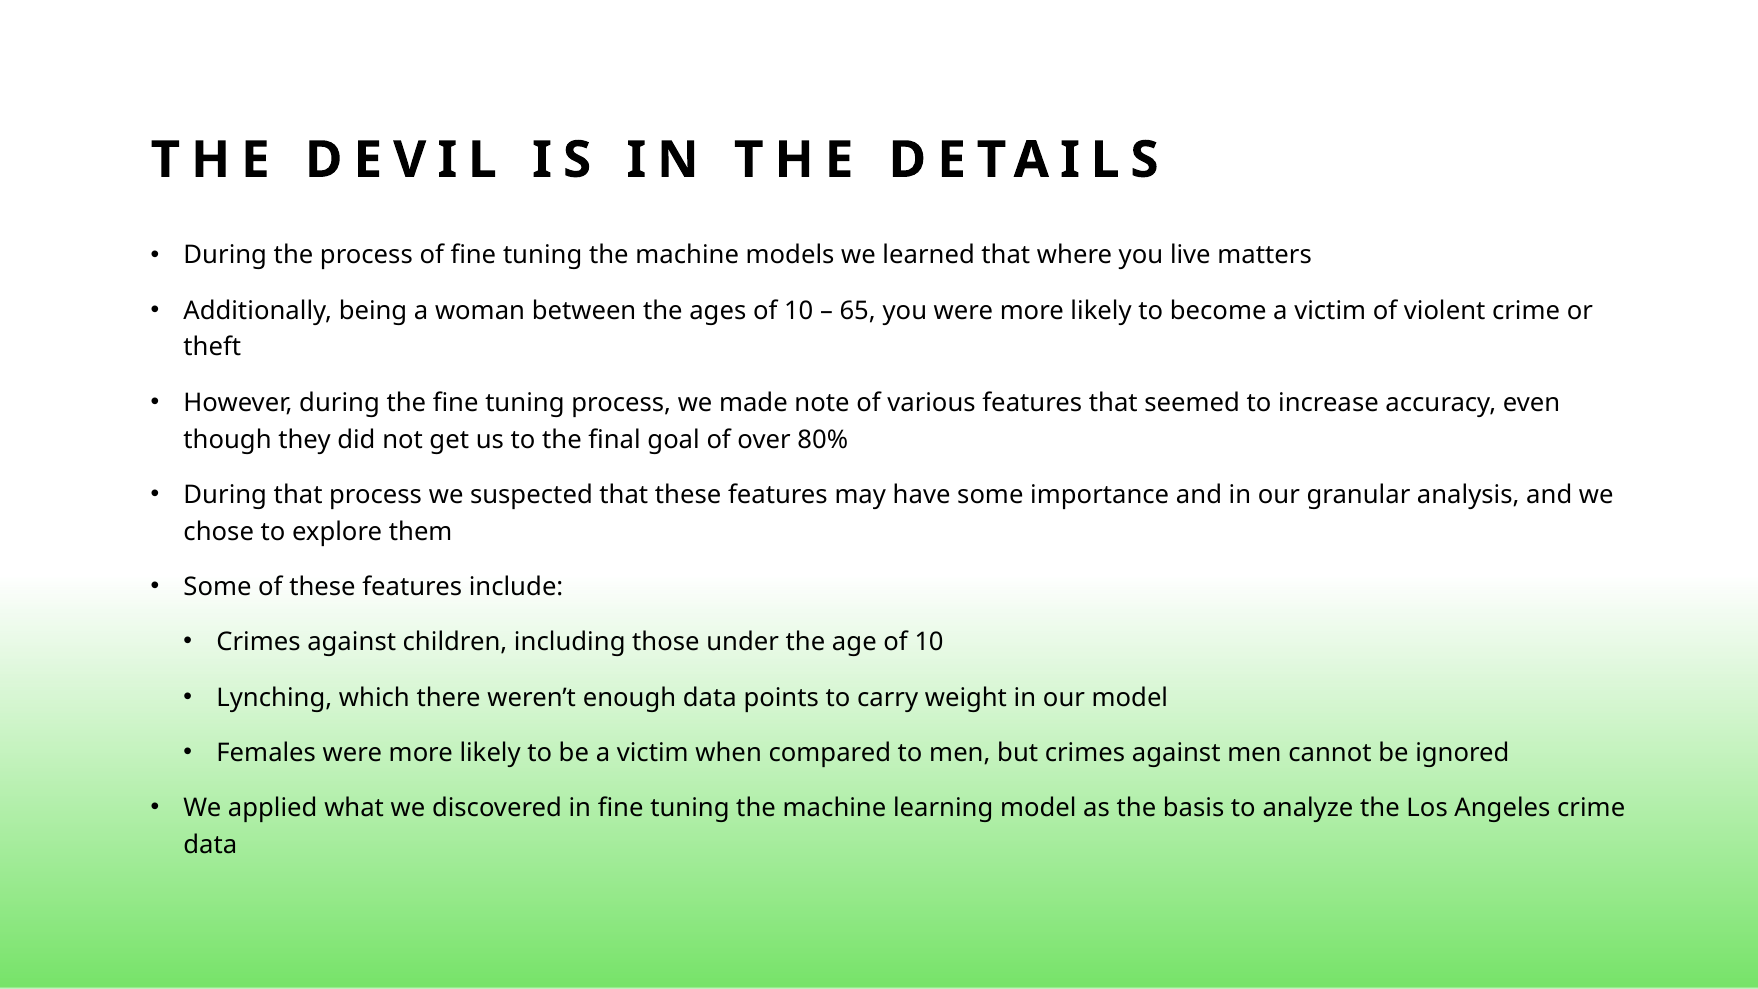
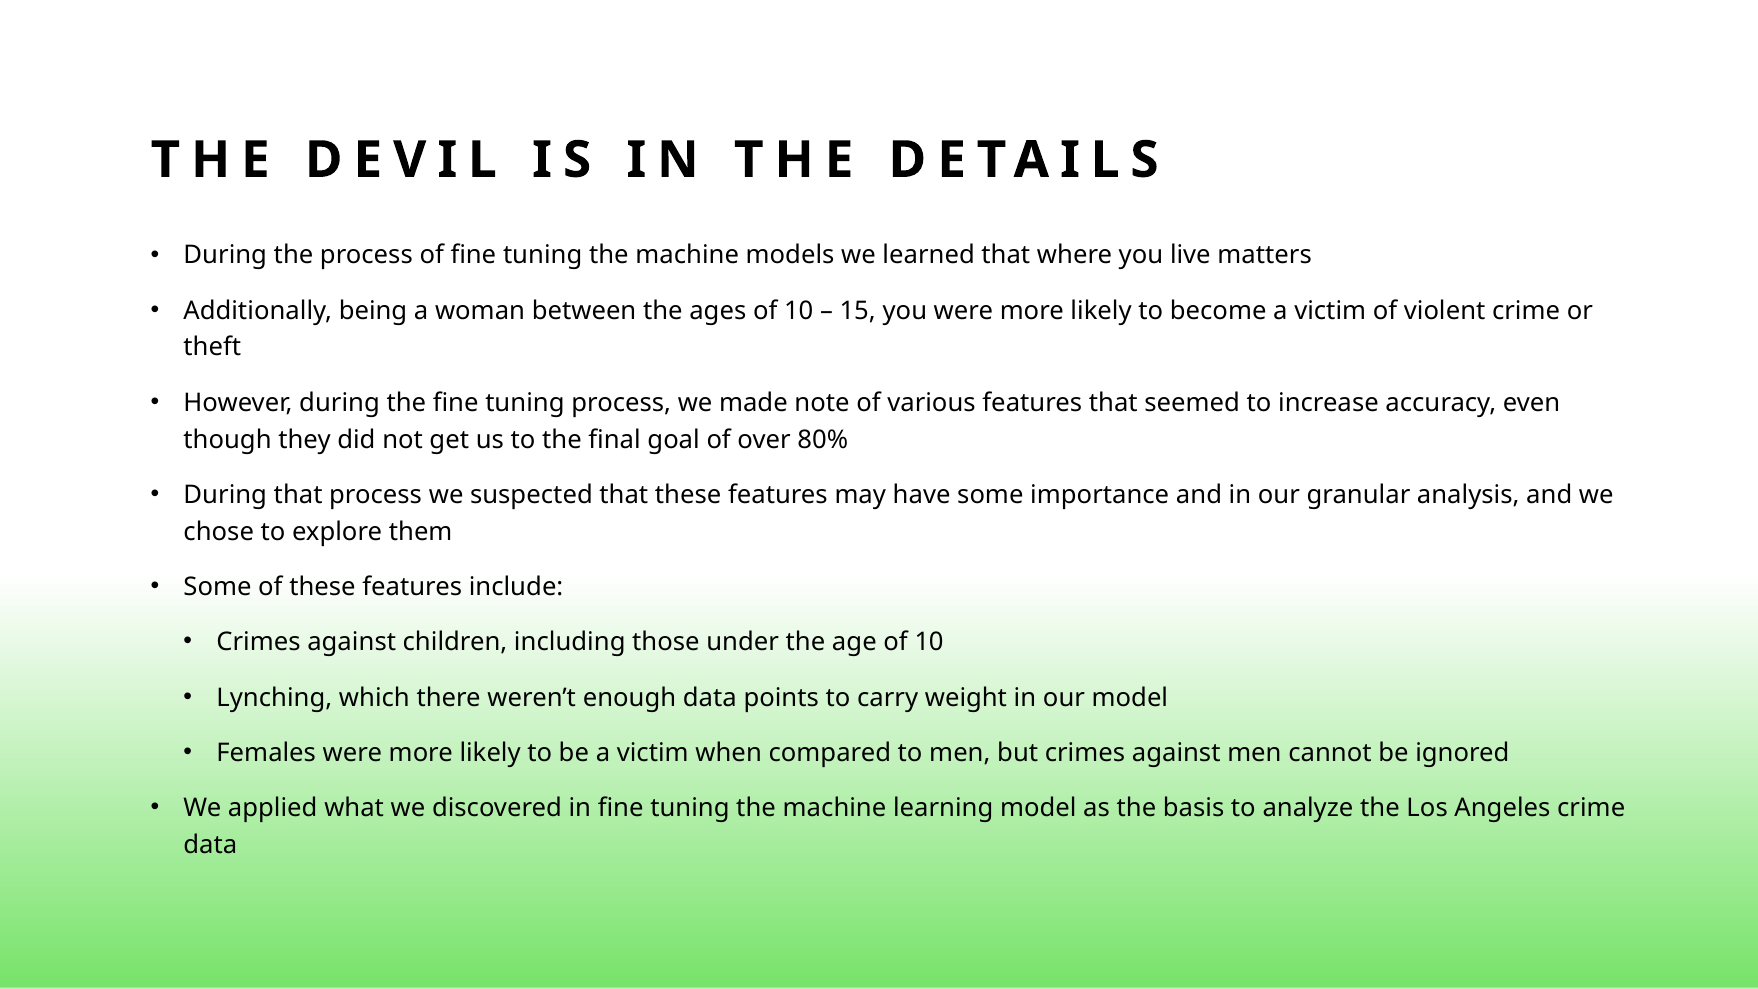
65: 65 -> 15 (858, 311)
